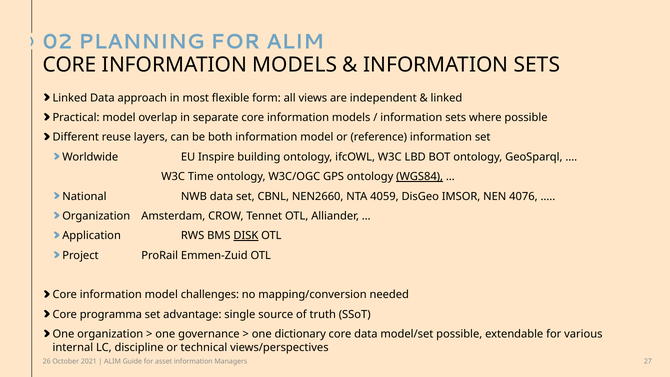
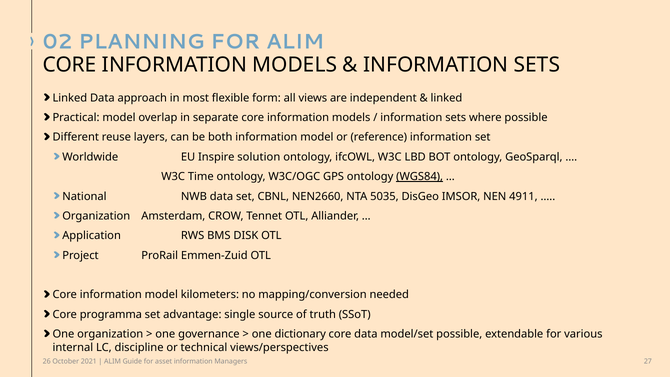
building: building -> solution (259, 157)
4059: 4059 -> 5035 (384, 196)
4076: 4076 -> 4911 (523, 196)
DISK underline: present -> none (246, 236)
challenges: challenges -> kilometers (210, 295)
